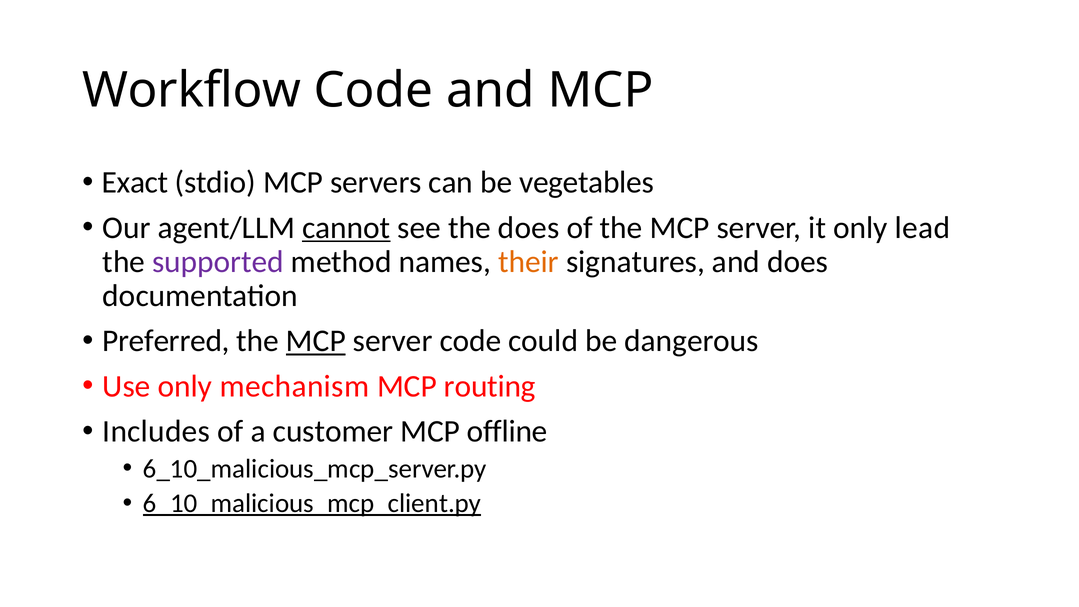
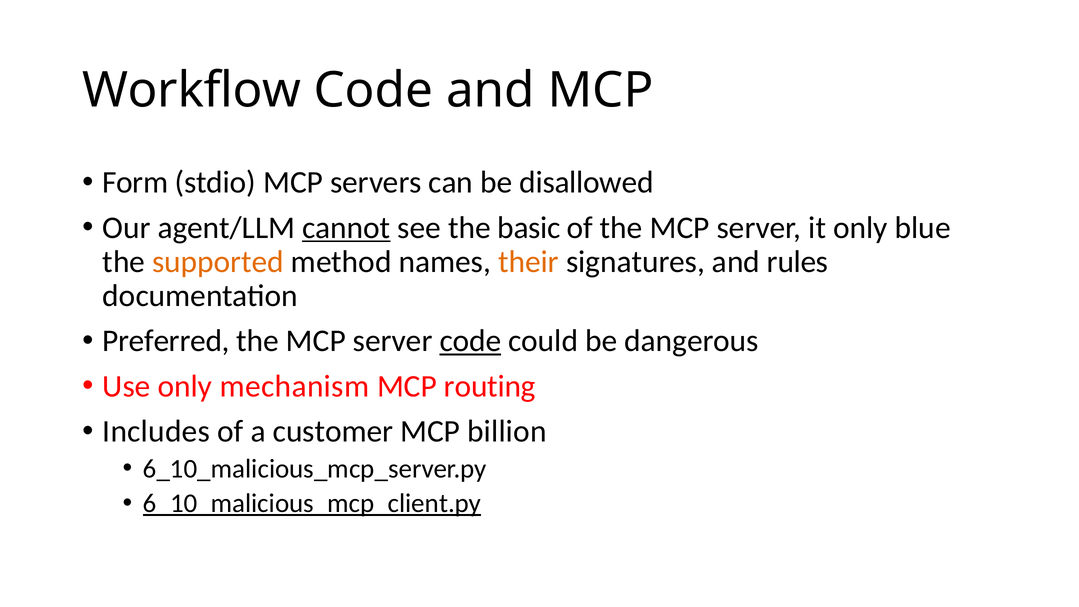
Exact: Exact -> Form (135, 182)
vegetables: vegetables -> disallowed (586, 182)
the does: does -> basic (529, 228)
lead: lead -> blue (923, 228)
supported colour: purple -> orange (218, 262)
and does: does -> rules (798, 262)
MCP underline: present -> none (316, 341)
code underline: none -> present (470, 341)
offline: offline -> billion (507, 431)
